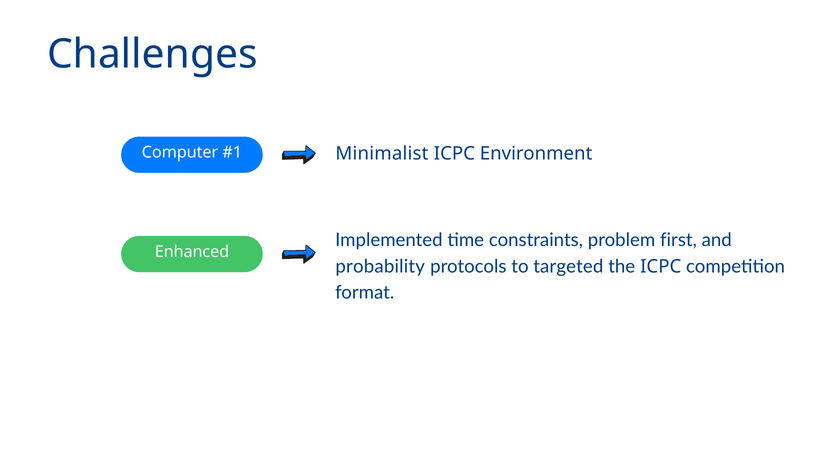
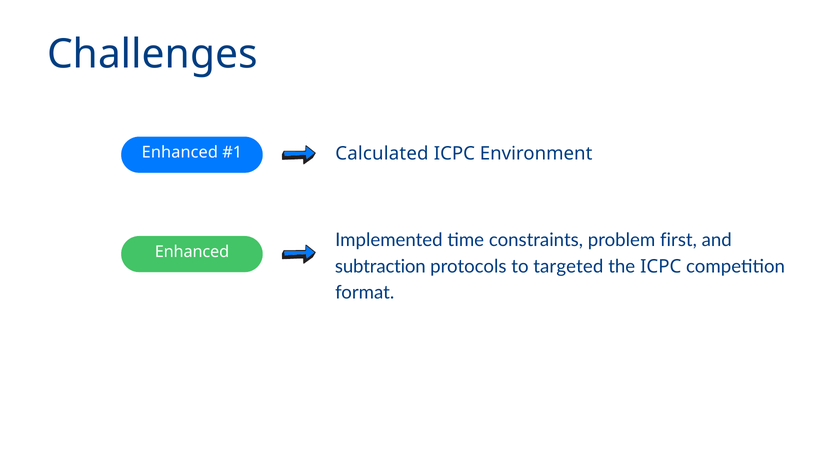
Computer: Computer -> Enhanced (180, 153)
Minimalist: Minimalist -> Calculated (382, 154)
probability: probability -> subtraction (380, 266)
